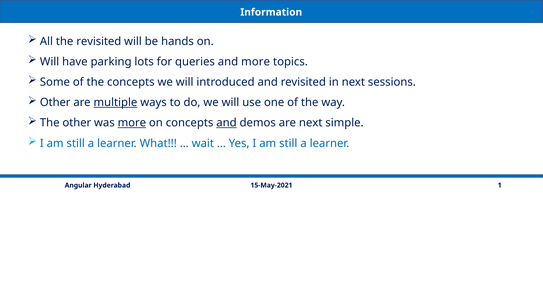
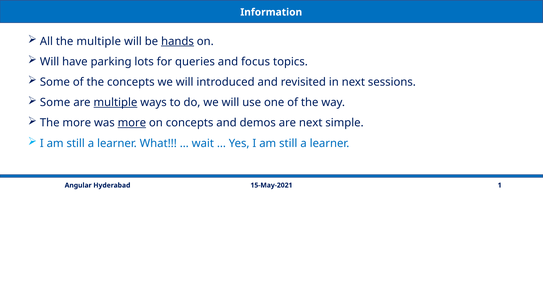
the revisited: revisited -> multiple (99, 41)
hands underline: none -> present (177, 41)
and more: more -> focus (256, 62)
Other: Other -> Some (55, 102)
The other: other -> more (77, 123)
and underline: present -> none (226, 123)
